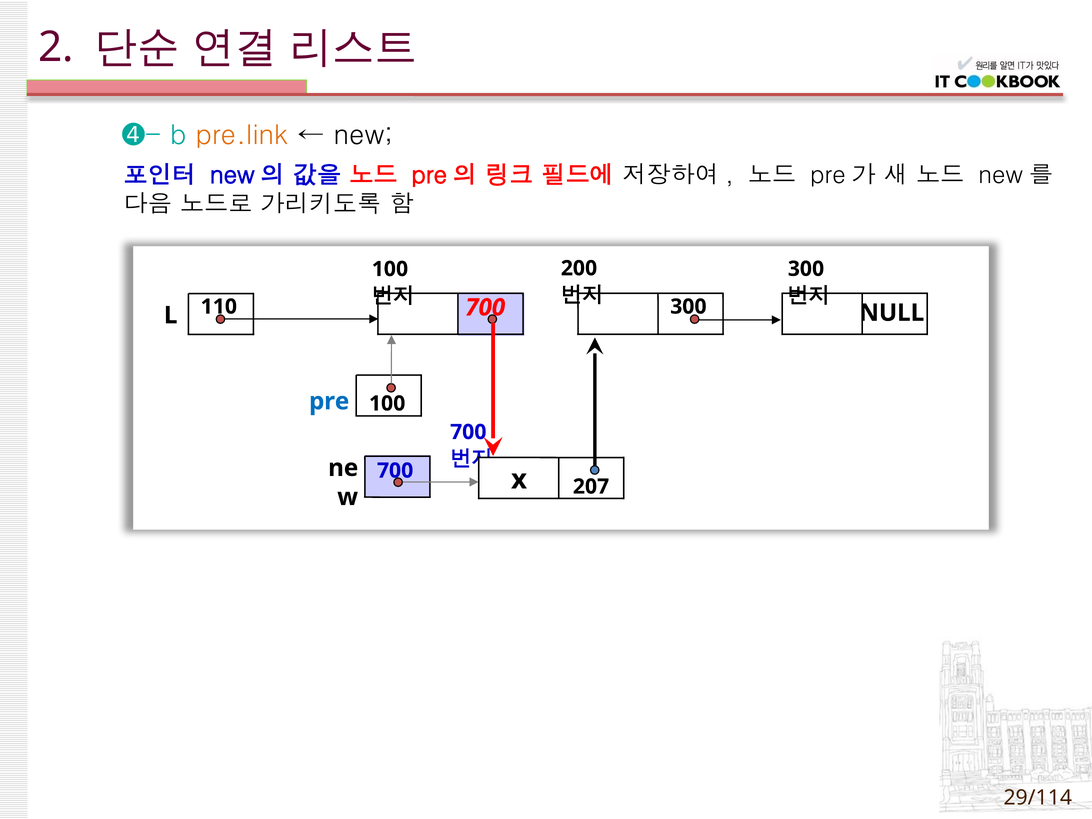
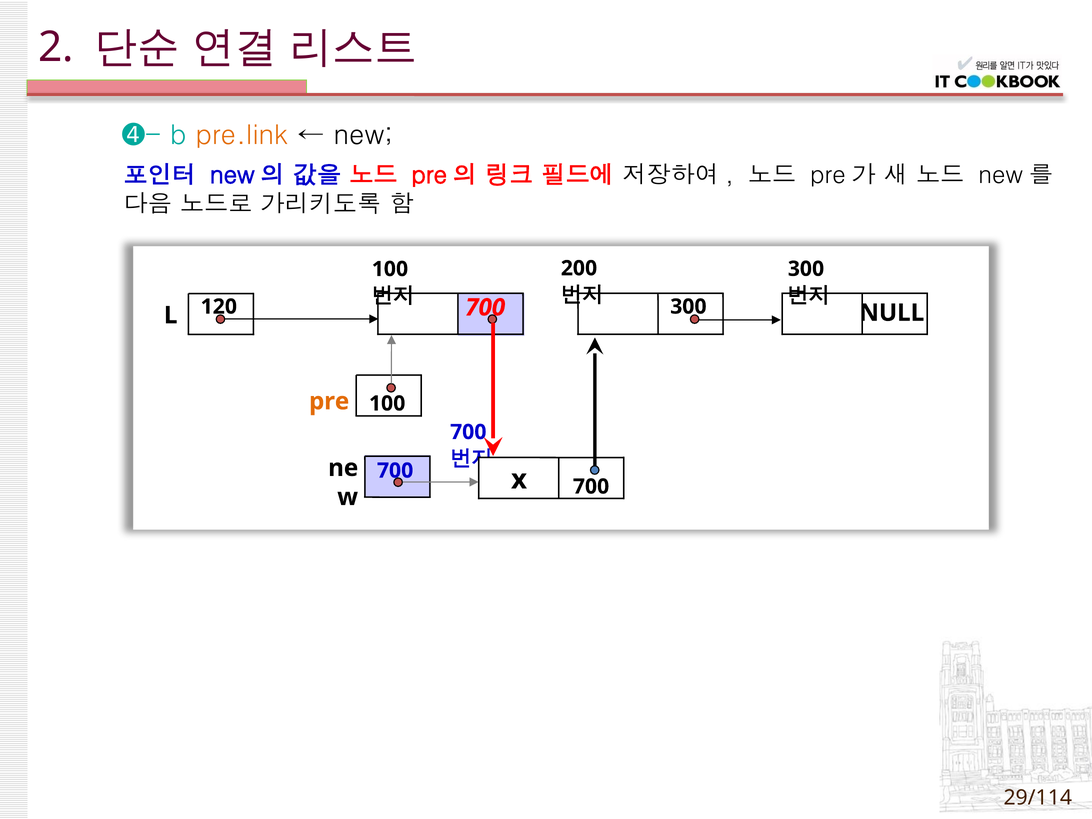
110: 110 -> 120 (219, 307)
pre colour: blue -> orange (329, 401)
x 207: 207 -> 700 (591, 487)
